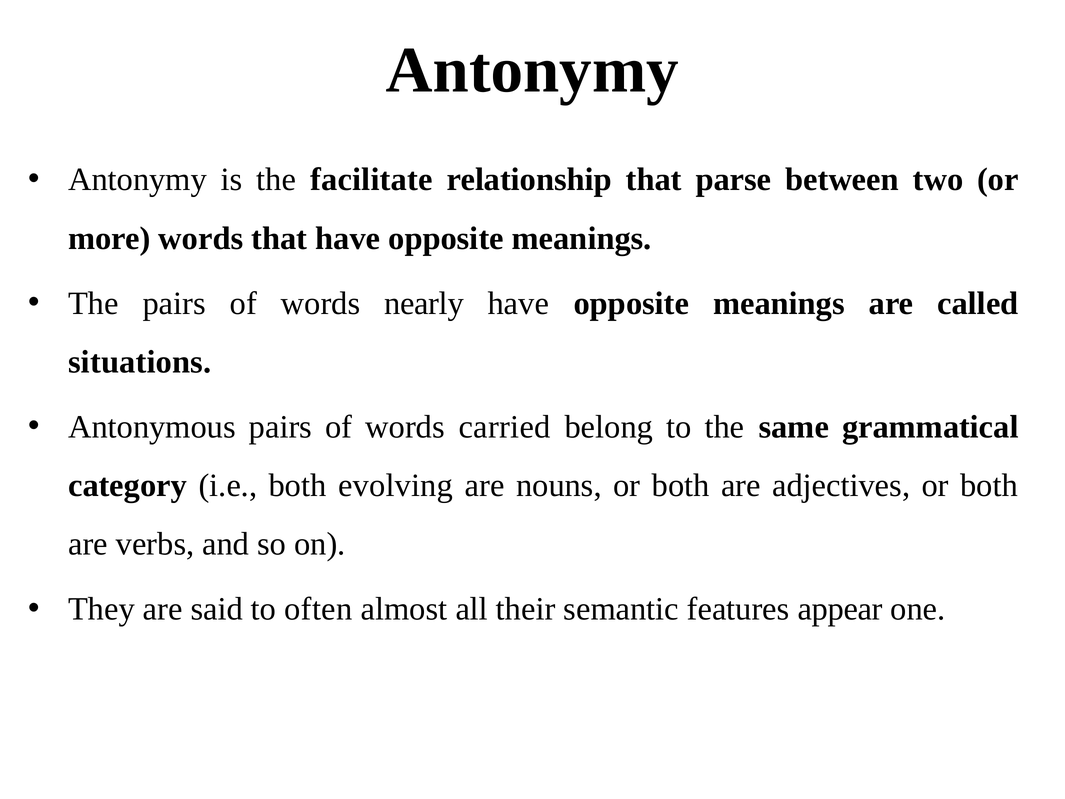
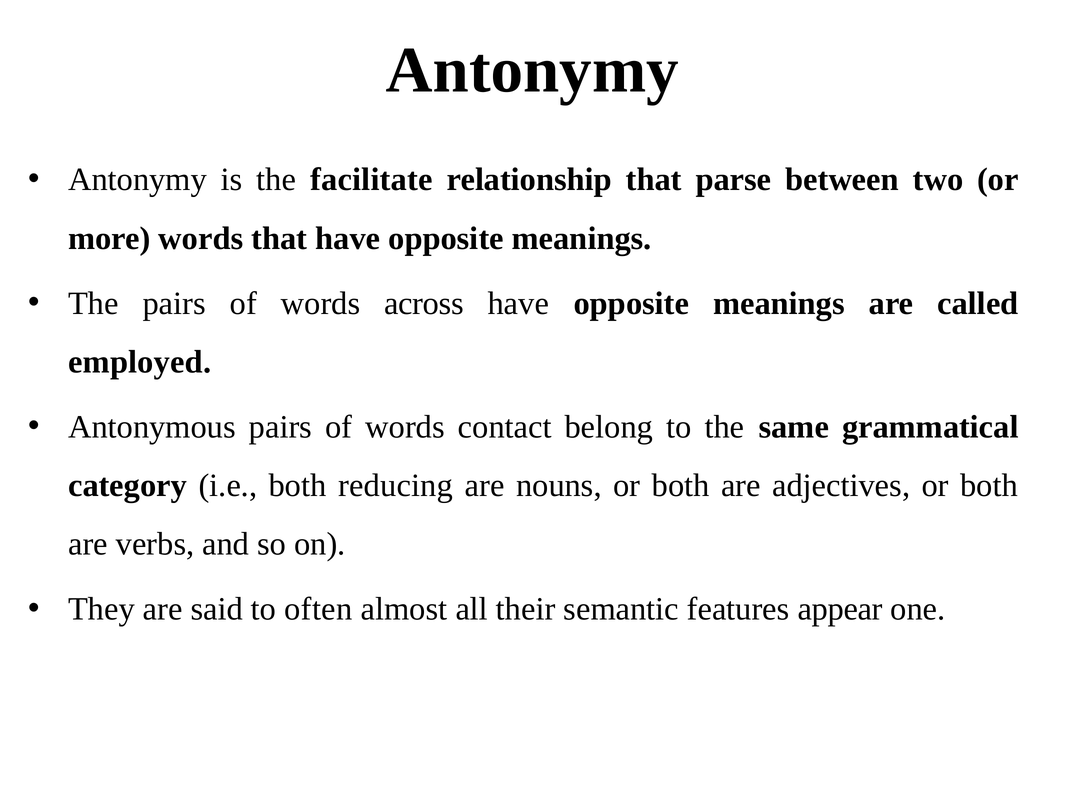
nearly: nearly -> across (424, 303)
situations: situations -> employed (140, 362)
carried: carried -> contact (505, 427)
evolving: evolving -> reducing (396, 485)
